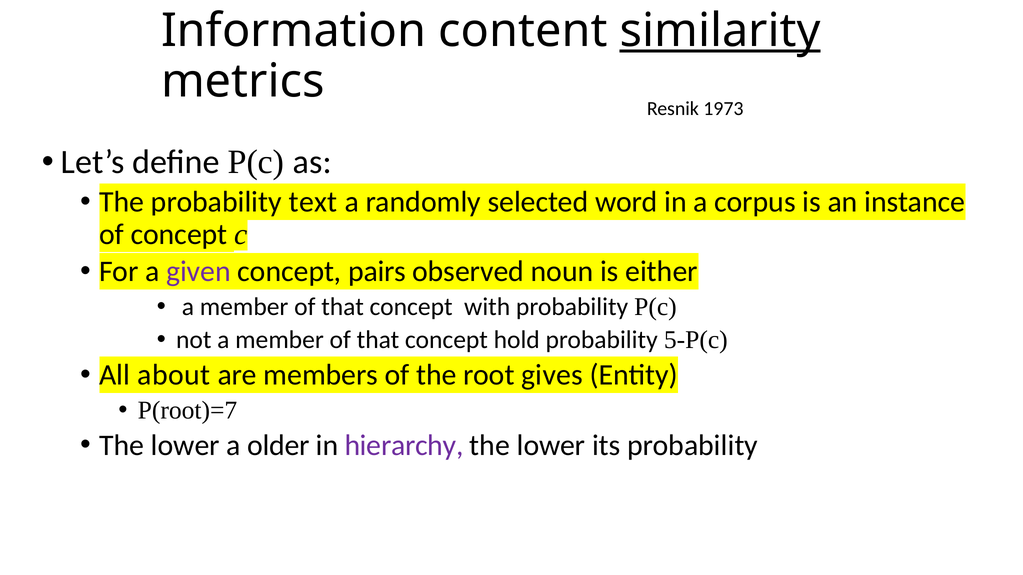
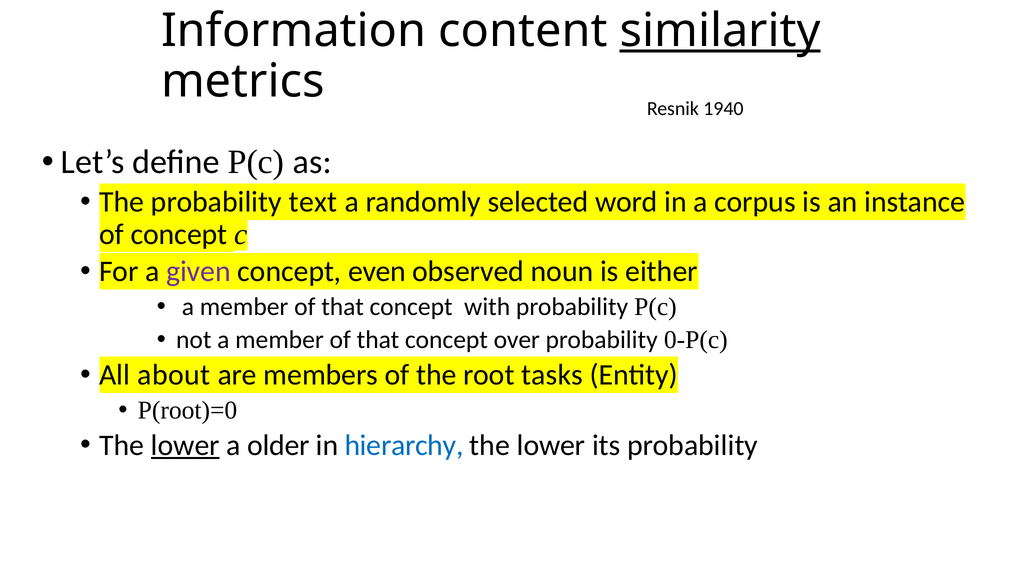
1973: 1973 -> 1940 (723, 109)
pairs: pairs -> even (377, 272)
hold: hold -> over (517, 340)
5-P(c: 5-P(c -> 0-P(c (696, 340)
gives: gives -> tasks (552, 375)
P(root)=7: P(root)=7 -> P(root)=0 (187, 410)
lower underline: none -> present (185, 446)
hierarchy colour: purple -> blue (404, 446)
